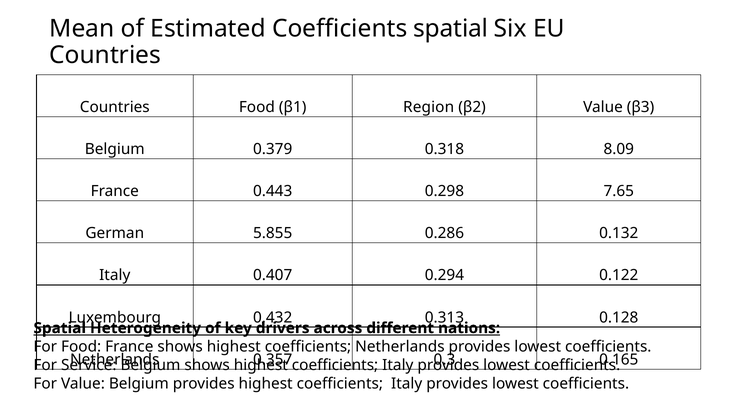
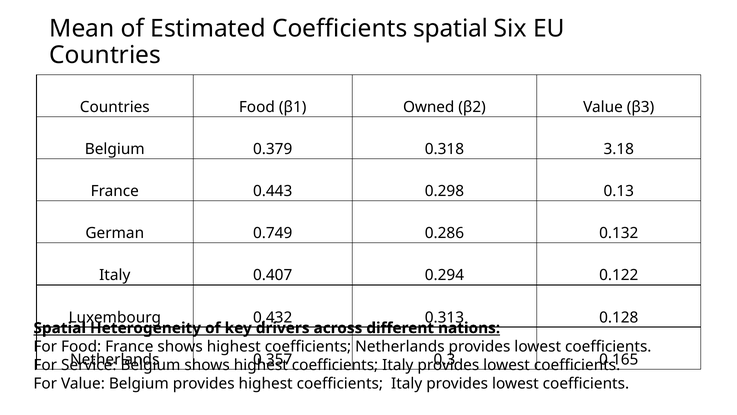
Region: Region -> Owned (429, 107)
8.09: 8.09 -> 3.18 (619, 149)
7.65: 7.65 -> 0.13 (619, 191)
5.855: 5.855 -> 0.749 (273, 233)
